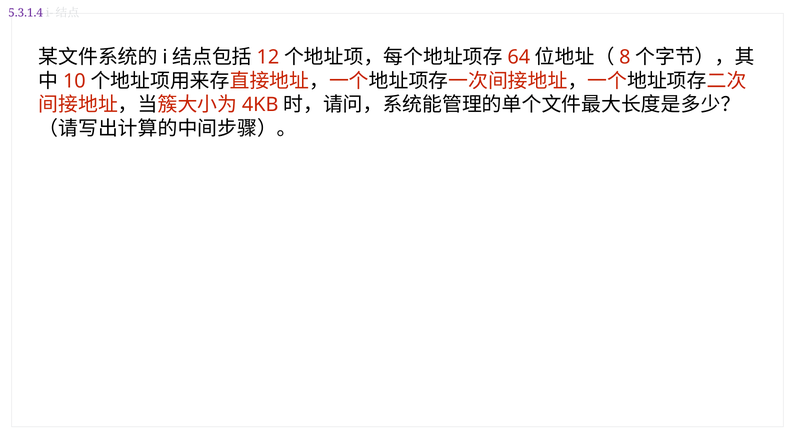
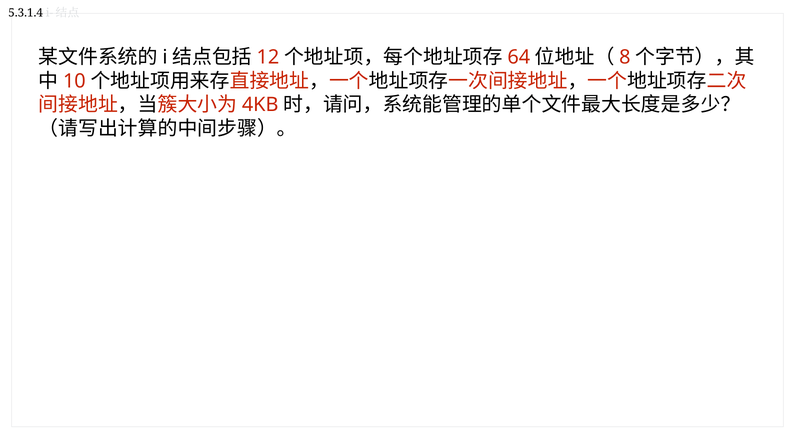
5.3.1.4 colour: purple -> black (26, 13)
